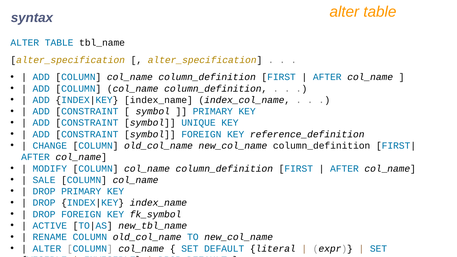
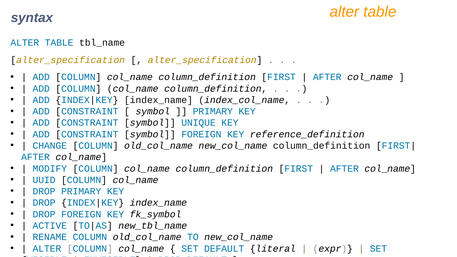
SALE: SALE -> UUID (44, 180)
